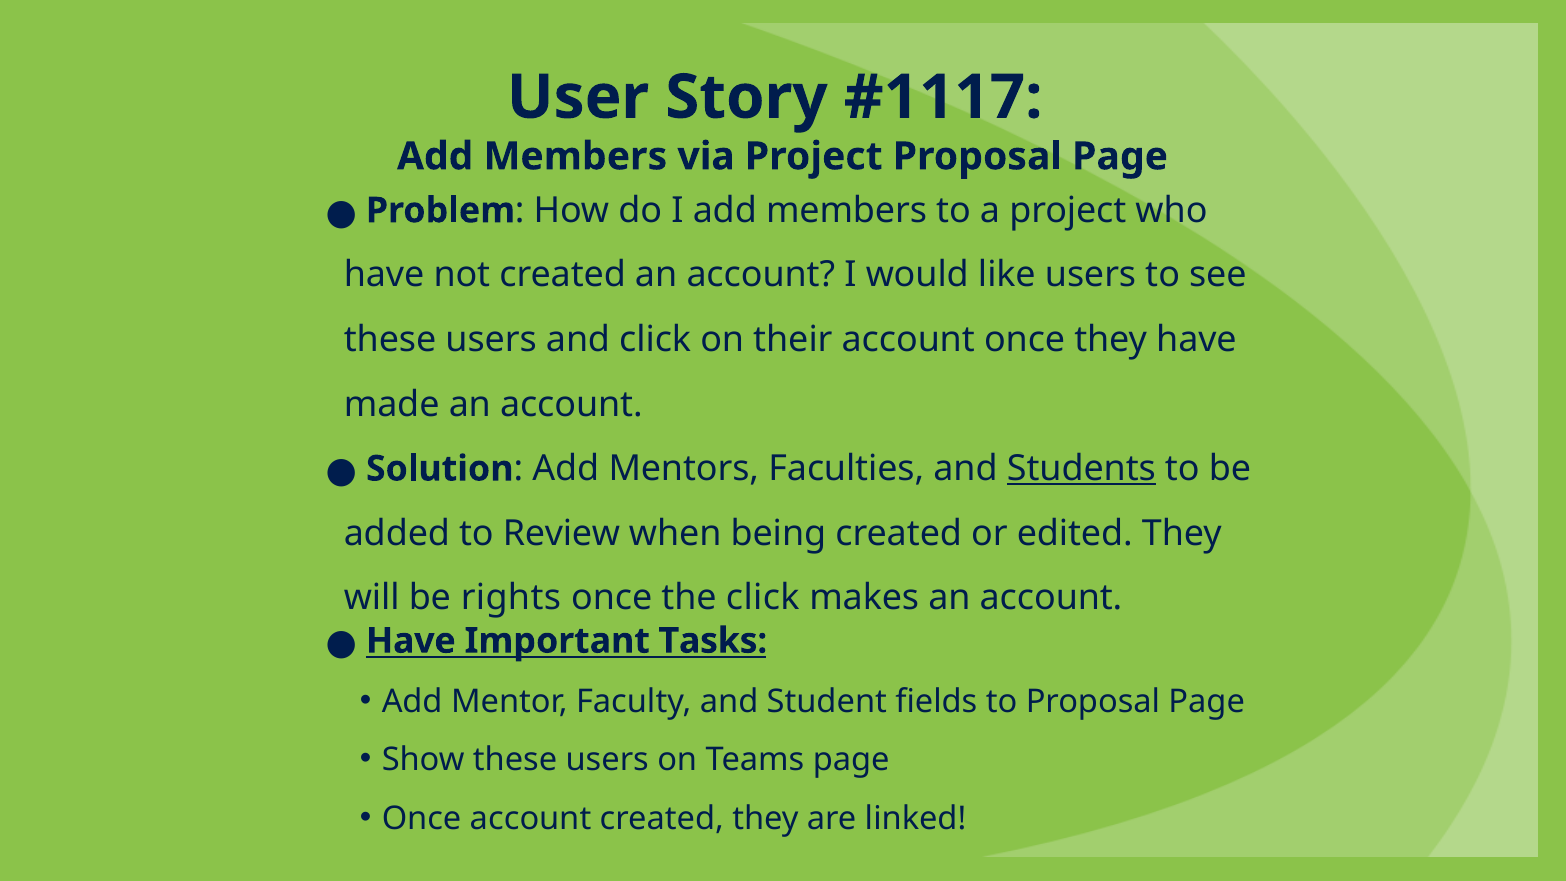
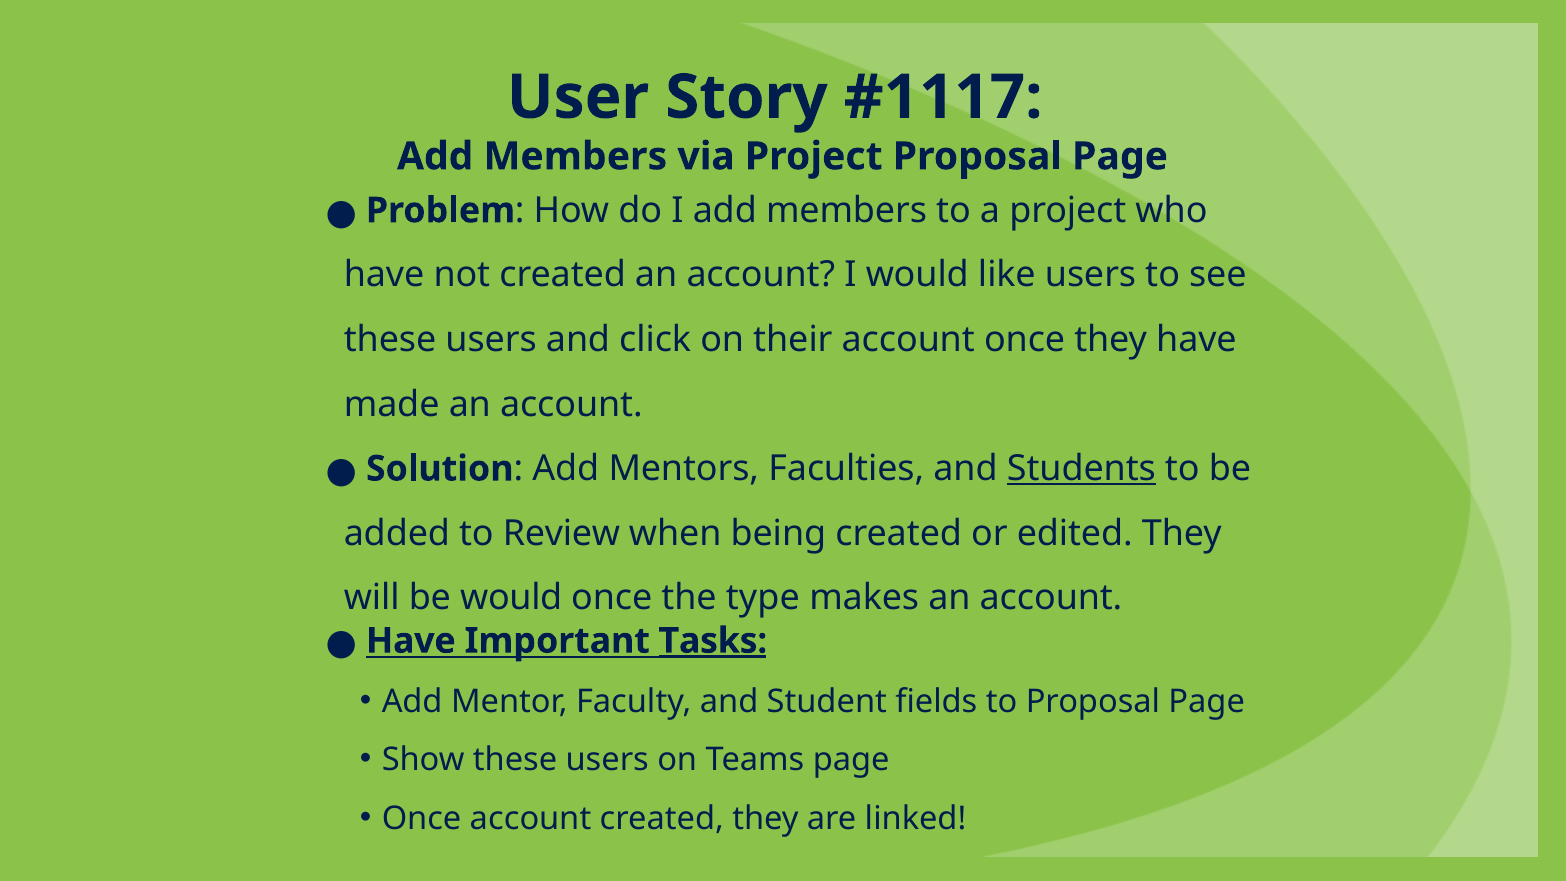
be rights: rights -> would (511, 598)
the click: click -> type (763, 598)
Tasks underline: none -> present (713, 641)
